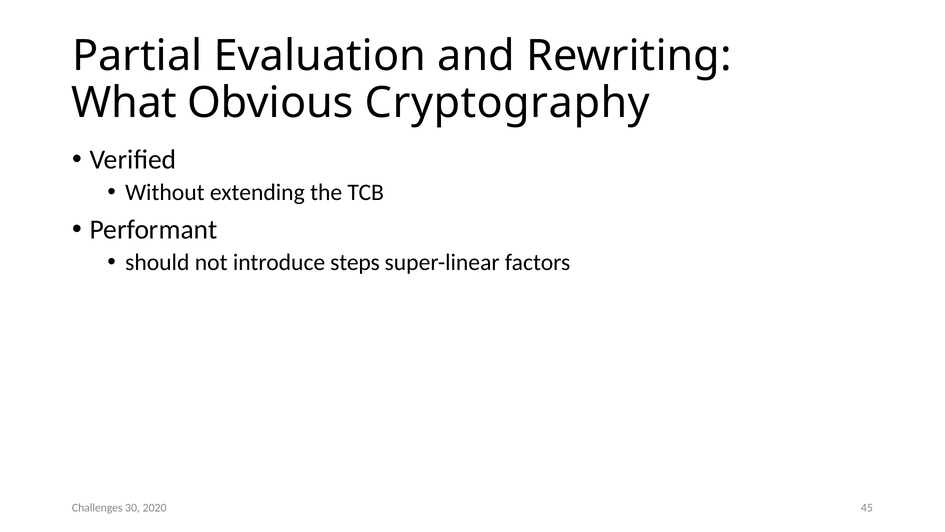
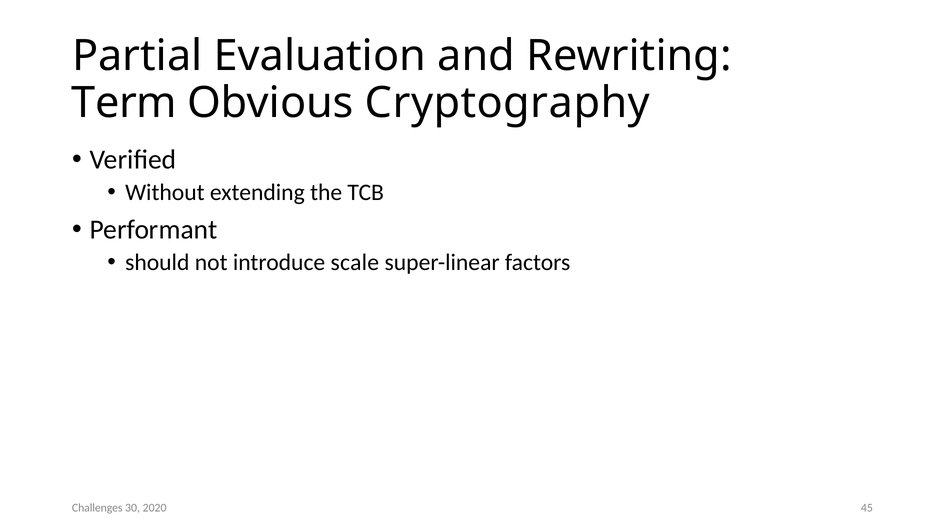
What: What -> Term (124, 103)
steps: steps -> scale (355, 262)
